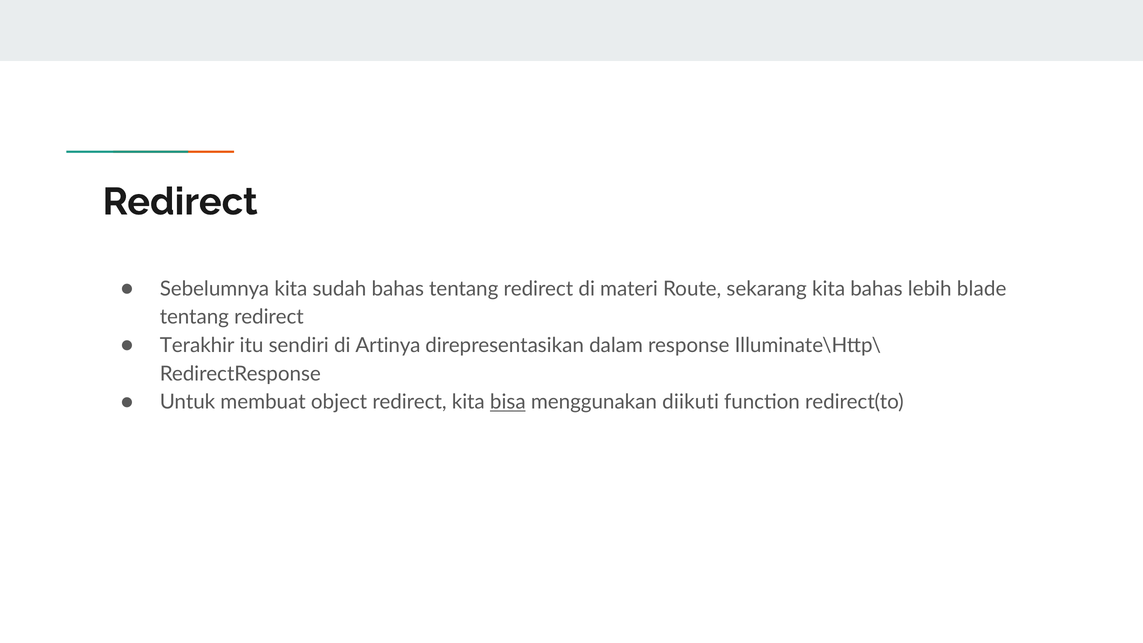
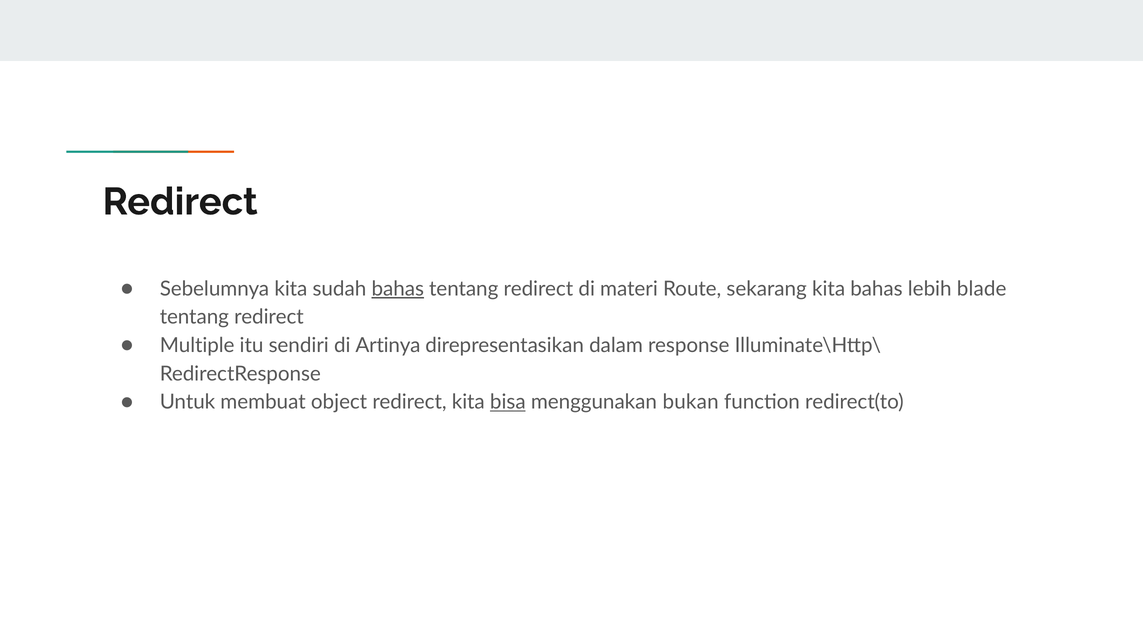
bahas underline: none -> present (398, 289)
Terakhir: Terakhir -> Multiple (197, 345)
diikuti: diikuti -> bukan (691, 402)
